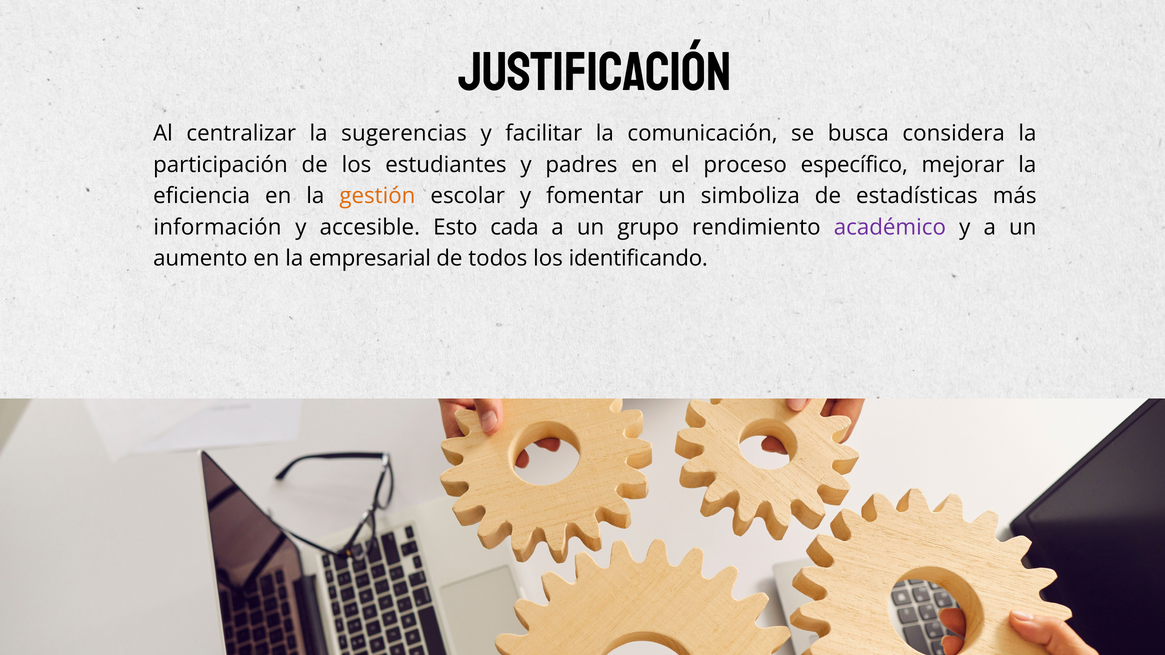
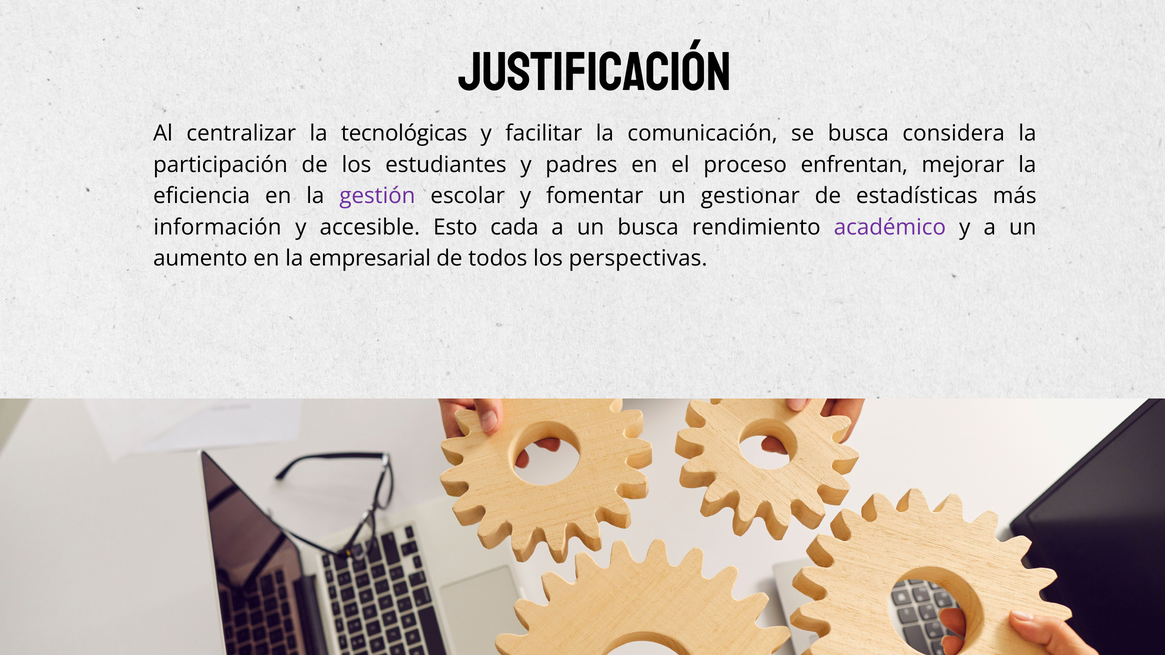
sugerencias: sugerencias -> tecnológicas (404, 133)
específico: específico -> enfrentan (854, 165)
gestión colour: orange -> purple (377, 196)
simboliza: simboliza -> gestionar (750, 196)
un grupo: grupo -> busca (648, 227)
identificando: identificando -> perspectivas (638, 259)
